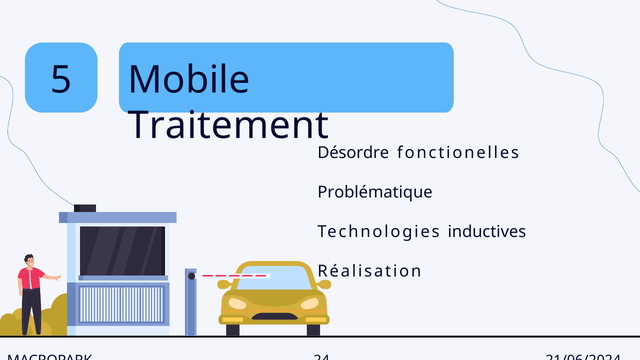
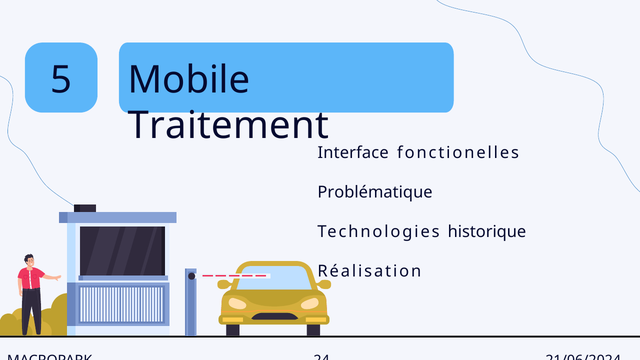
Désordre: Désordre -> Interface (353, 153)
inductives: inductives -> historique (487, 232)
